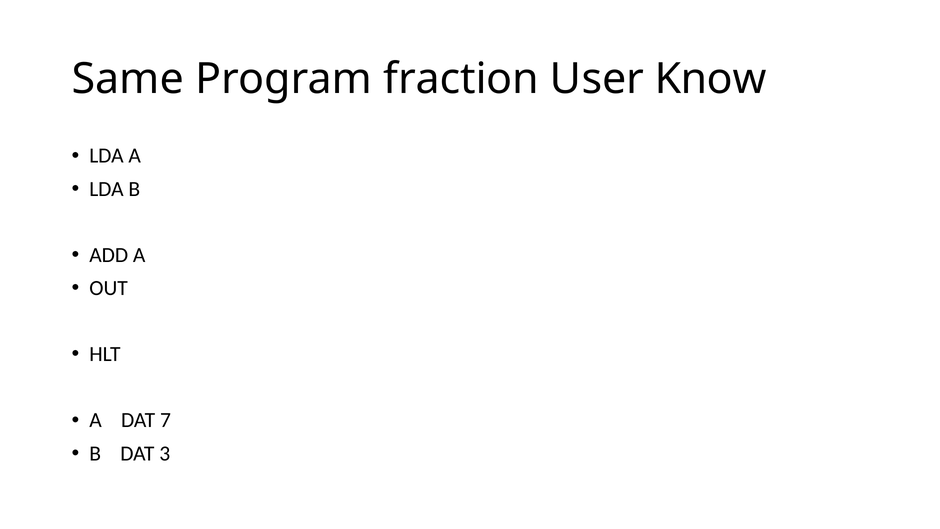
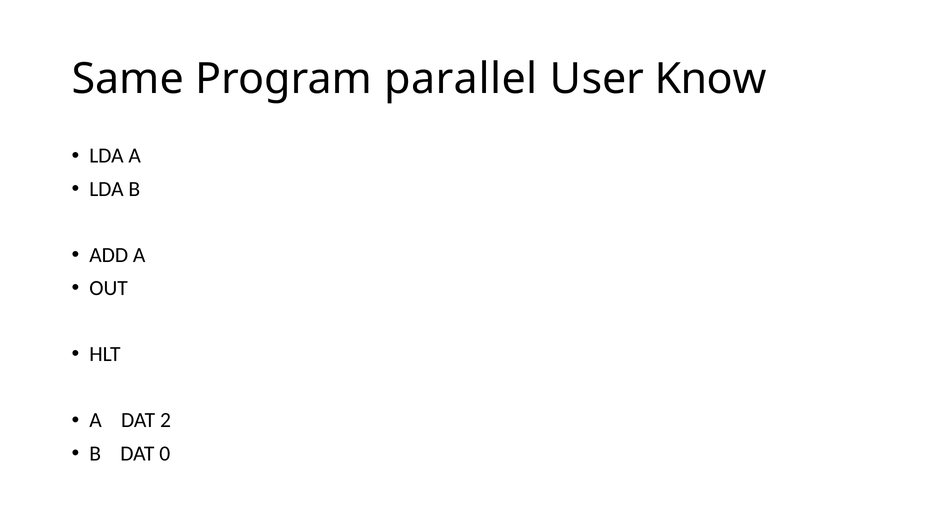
fraction: fraction -> parallel (461, 79)
7: 7 -> 2 (165, 420)
3: 3 -> 0 (165, 453)
